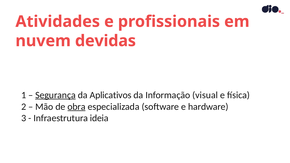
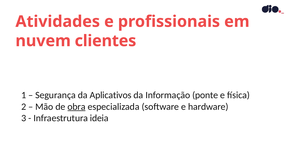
devidas: devidas -> clientes (105, 41)
Segurança underline: present -> none (55, 95)
visual: visual -> ponte (205, 95)
